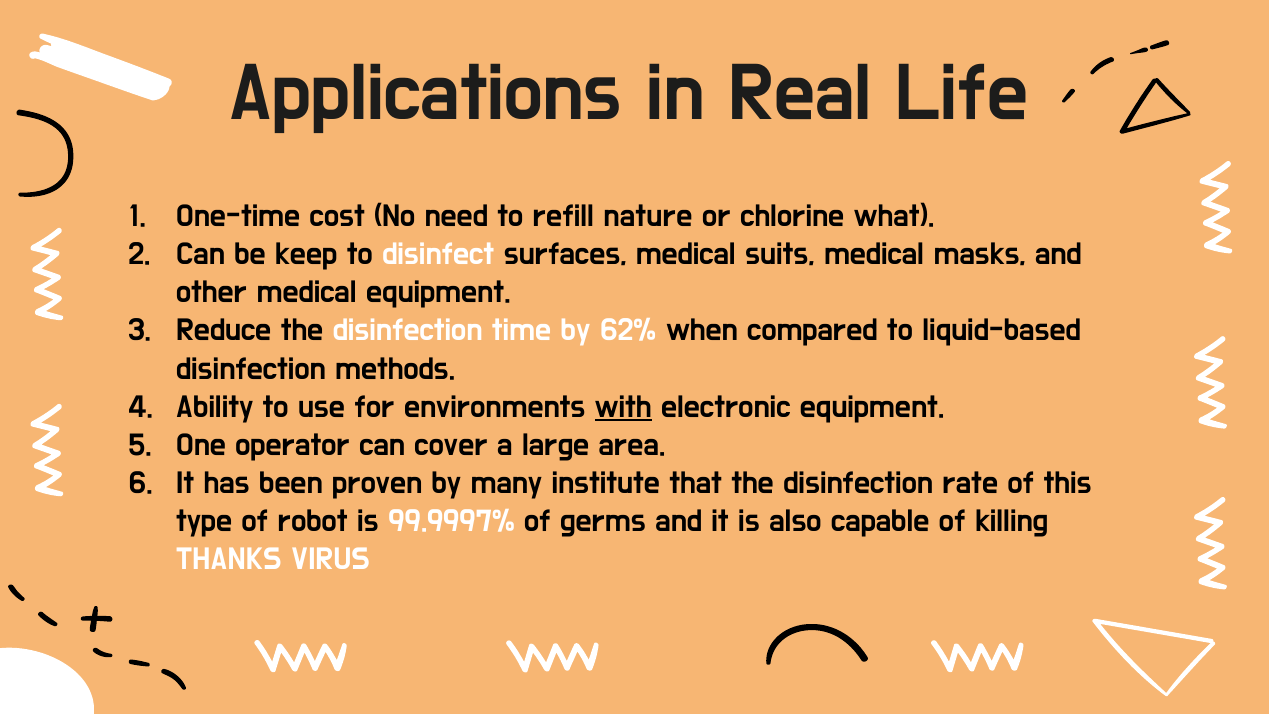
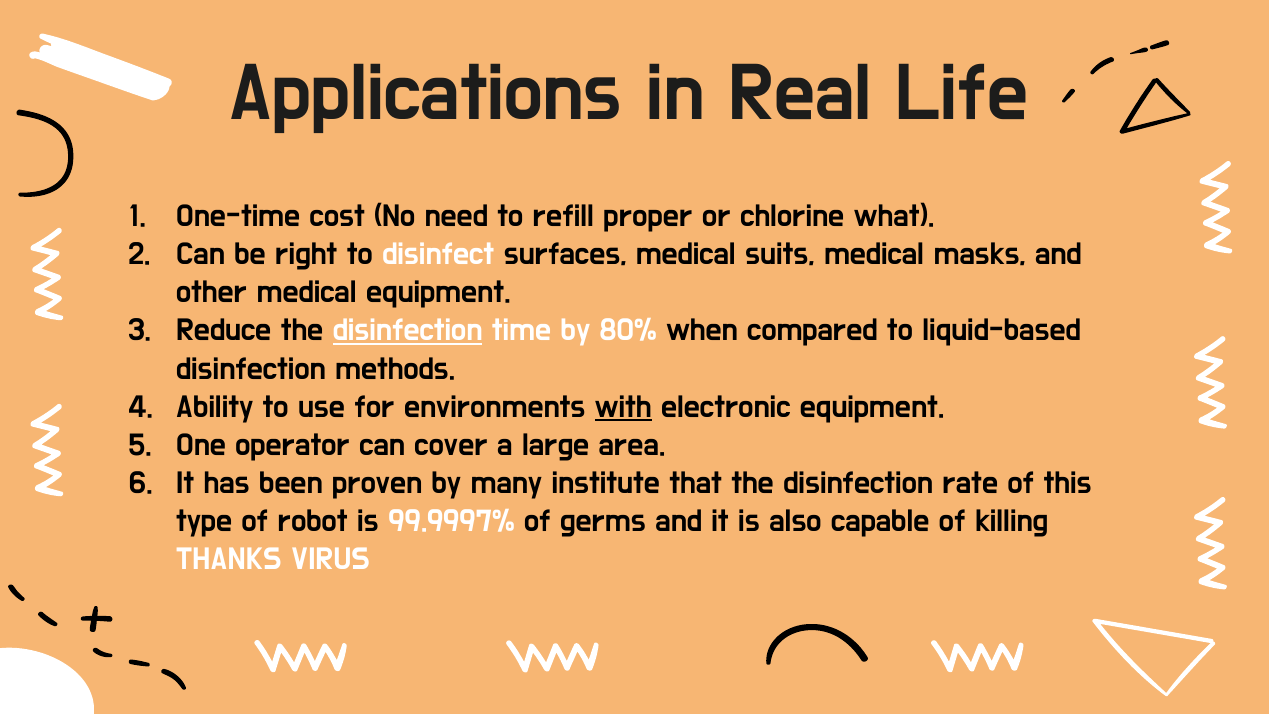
nature: nature -> proper (648, 216)
keep: keep -> right (306, 254)
disinfection underline: none -> present (408, 330)
62%: 62% -> 80% (628, 330)
